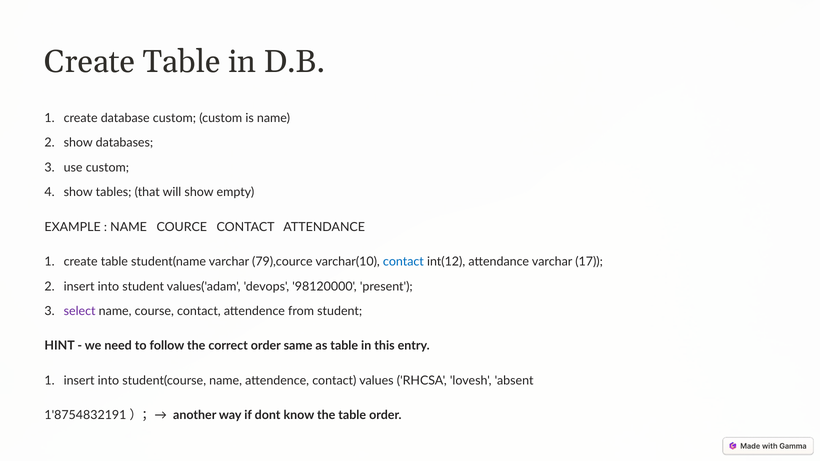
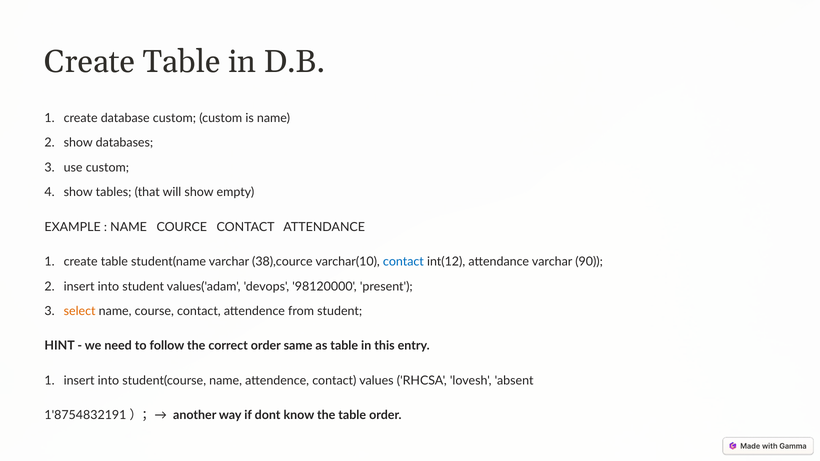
79),cource: 79),cource -> 38),cource (282, 262)
17: 17 -> 90 (589, 262)
select colour: purple -> orange (80, 311)
